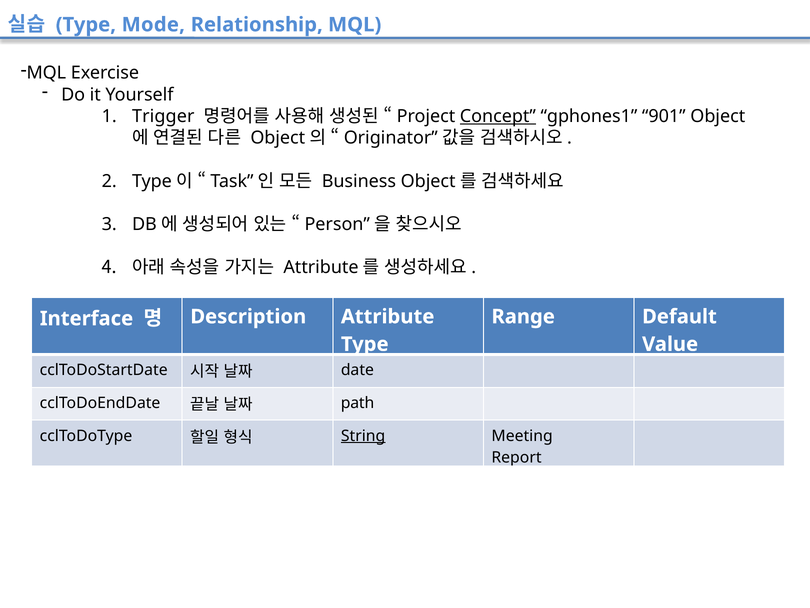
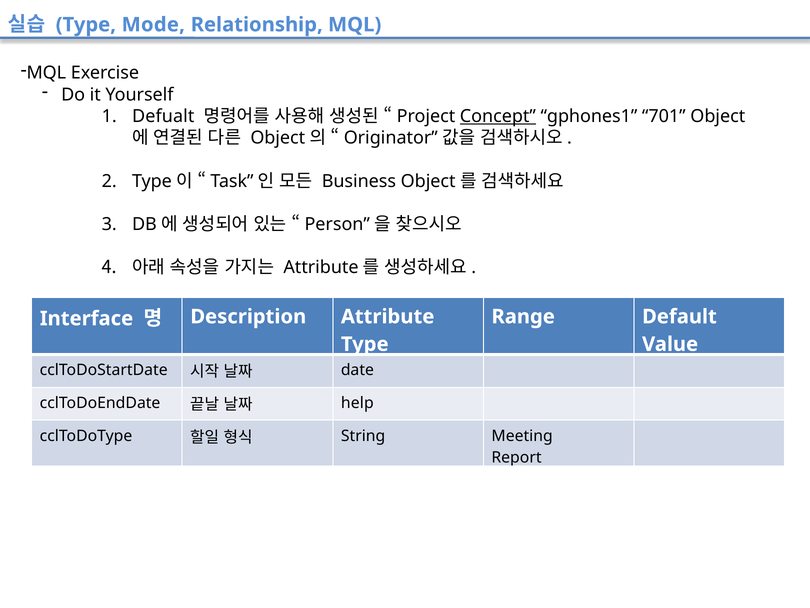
Trigger: Trigger -> Defualt (163, 116)
901: 901 -> 701 (664, 116)
path: path -> help (357, 403)
String underline: present -> none (363, 436)
